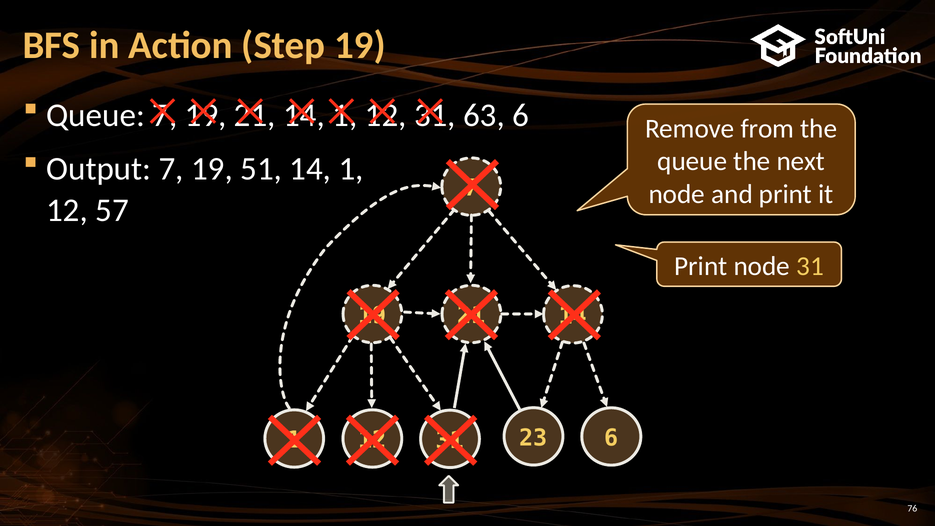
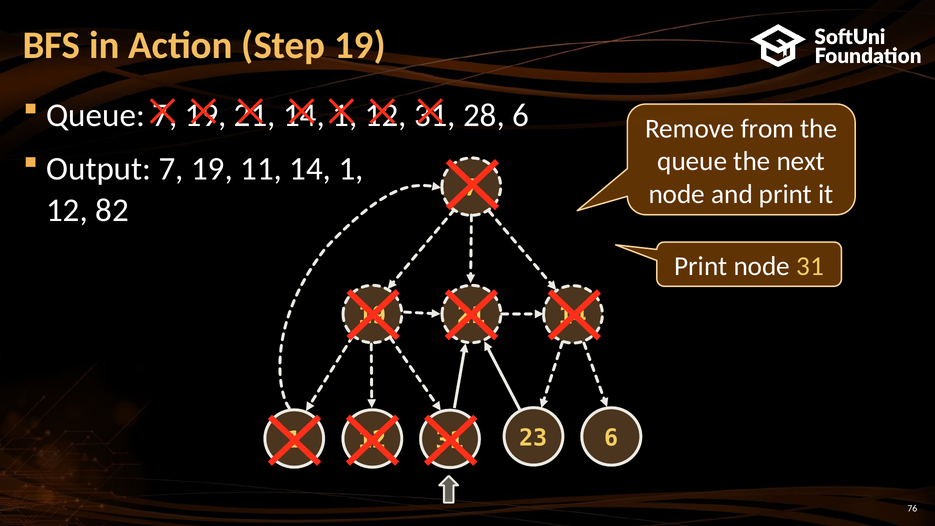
63: 63 -> 28 (484, 115)
51: 51 -> 11 (261, 169)
57: 57 -> 82 (112, 210)
